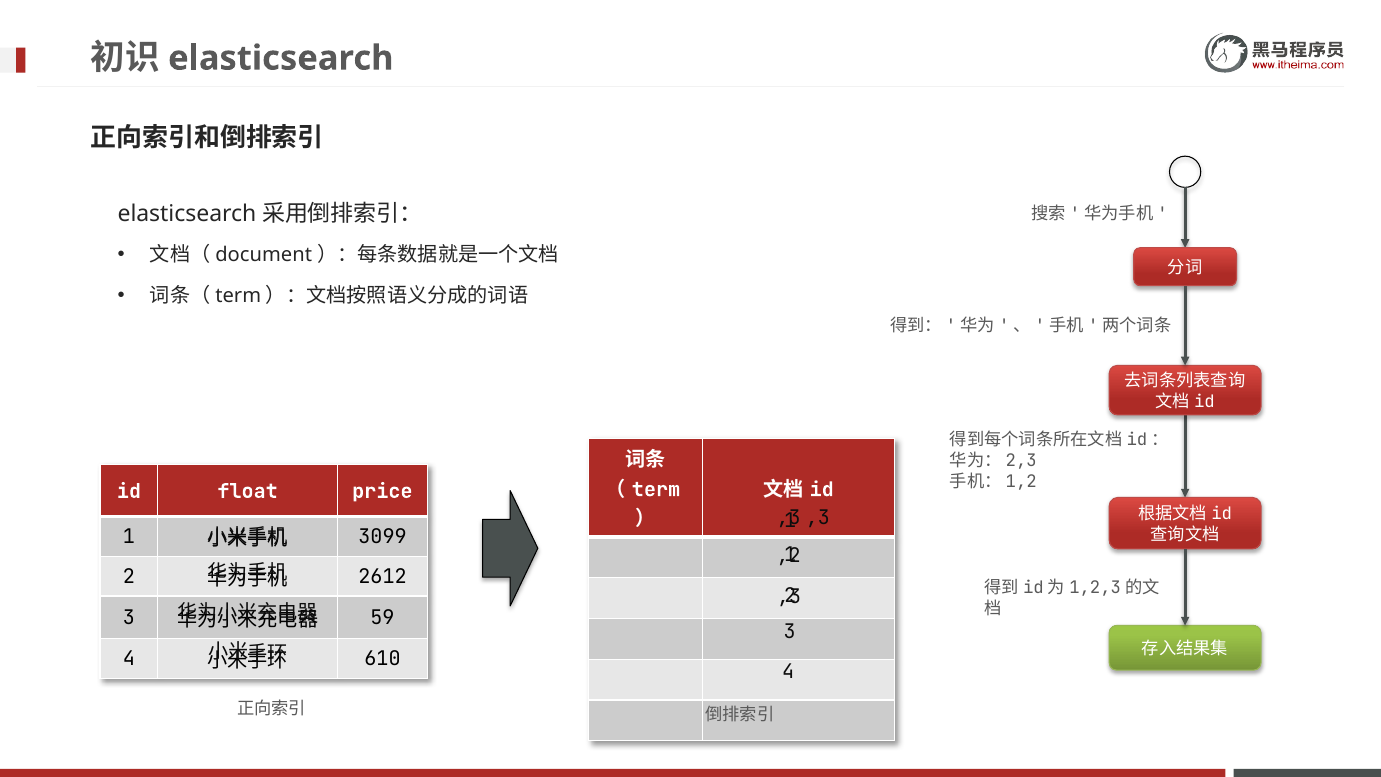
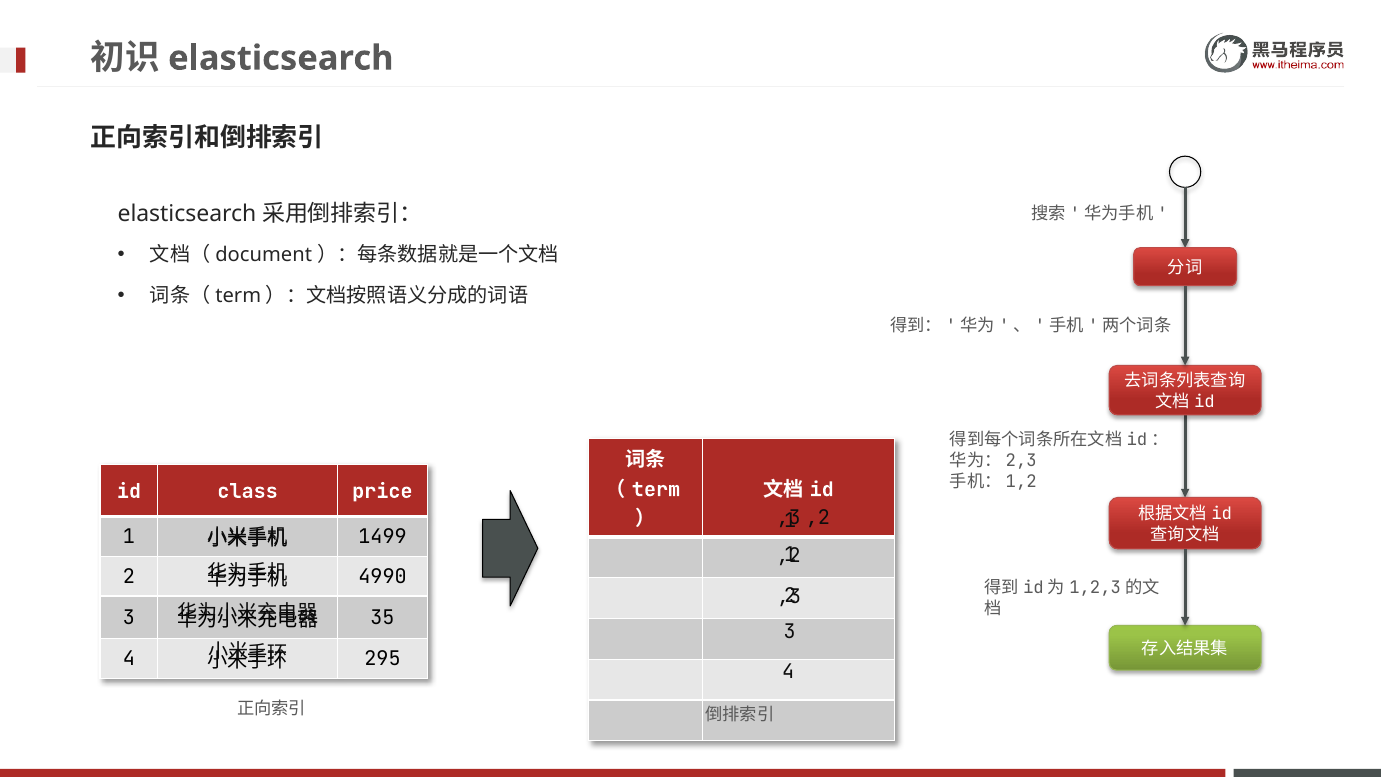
float: float -> class (248, 491)
,3: ,3 -> ,2 (818, 518)
3099: 3099 -> 1499 (383, 537)
2612: 2612 -> 4990 (383, 577)
59: 59 -> 35 (383, 618)
610: 610 -> 295 (383, 659)
